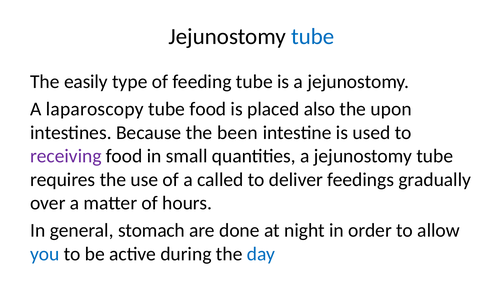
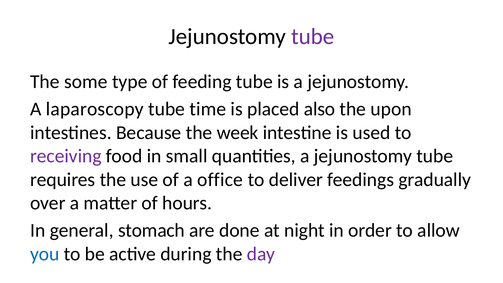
tube colour: blue -> purple (313, 36)
easily: easily -> some (86, 82)
tube food: food -> time (208, 109)
been: been -> week (238, 133)
called: called -> office (220, 180)
day colour: blue -> purple (261, 254)
